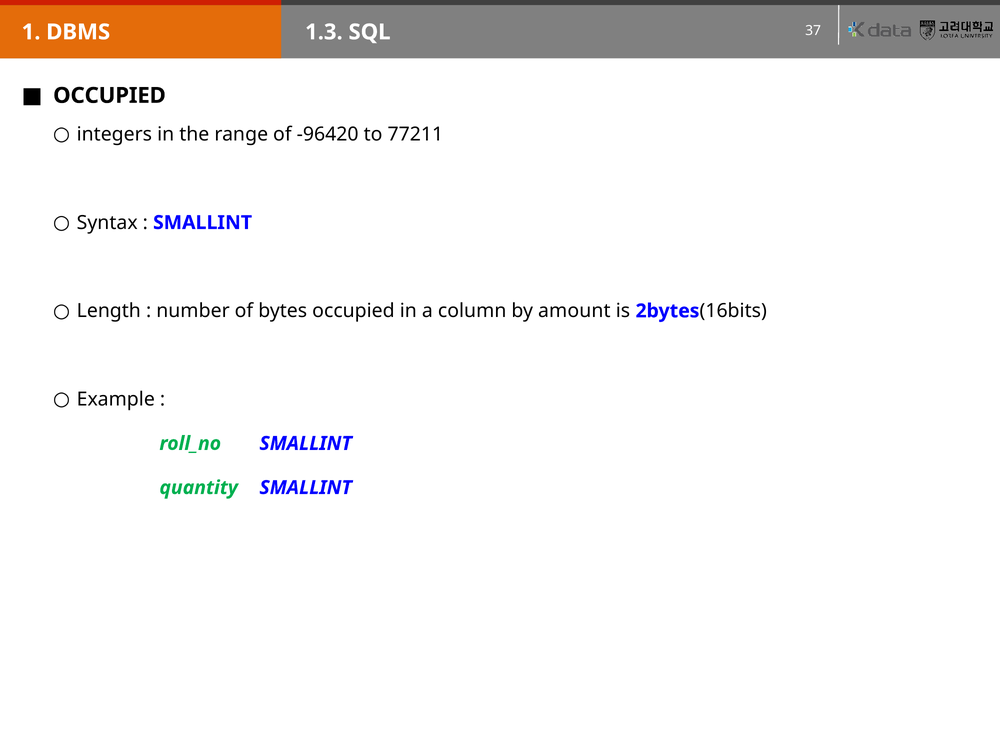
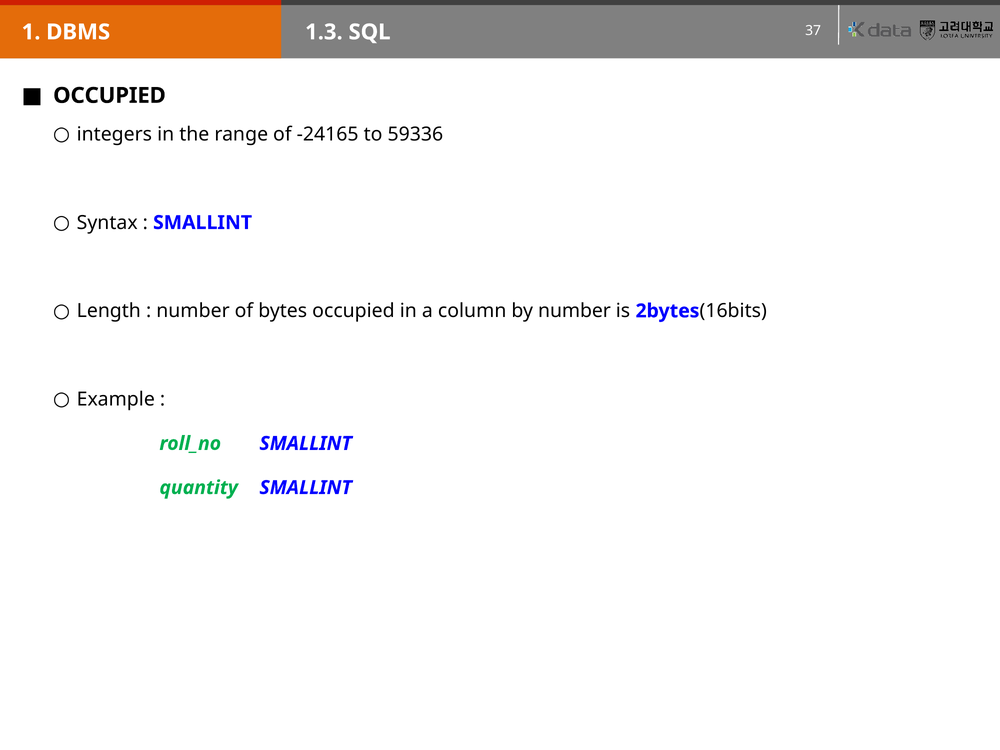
-96420: -96420 -> -24165 (328, 134)
77211: 77211 -> 59336 (415, 134)
by amount: amount -> number (574, 311)
